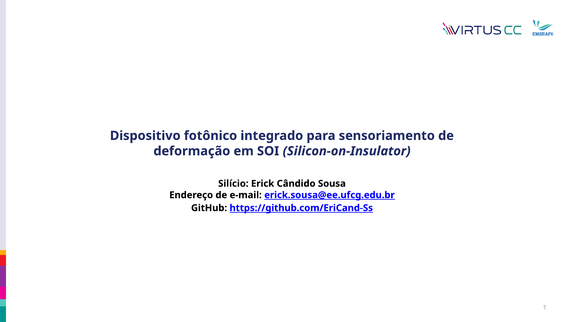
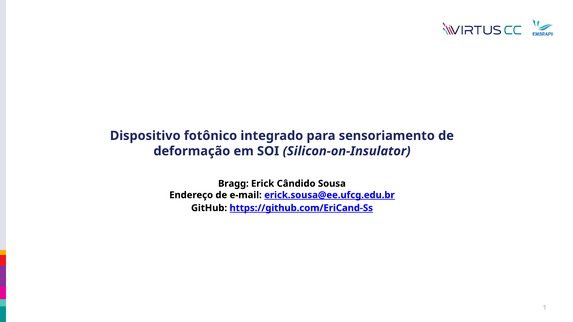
Silício: Silício -> Bragg (233, 184)
